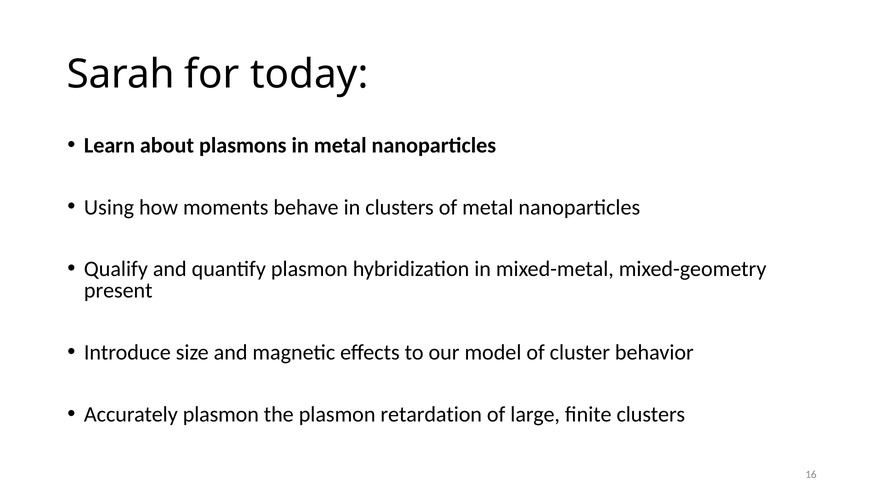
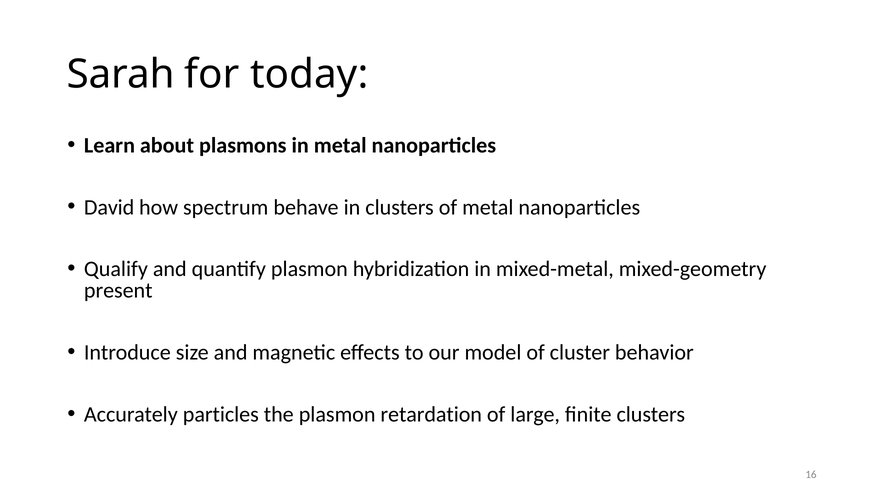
Using: Using -> David (109, 207)
moments: moments -> spectrum (226, 207)
Accurately plasmon: plasmon -> particles (221, 415)
